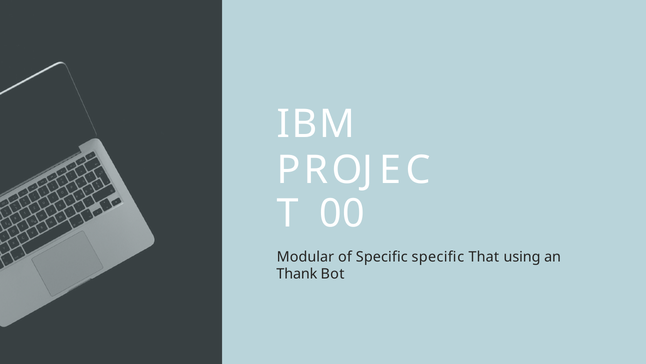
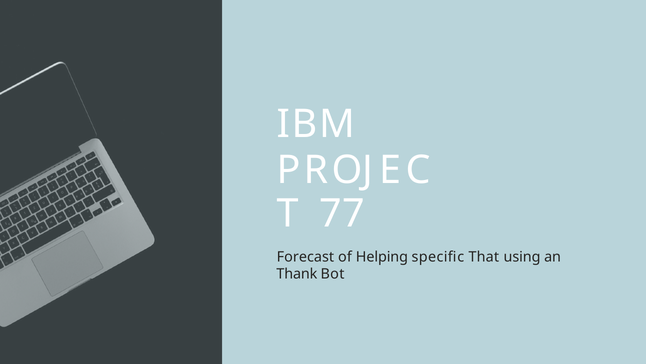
00: 00 -> 77 (342, 213)
Modular: Modular -> Forecast (305, 256)
of Specific: Specific -> Helping (382, 256)
